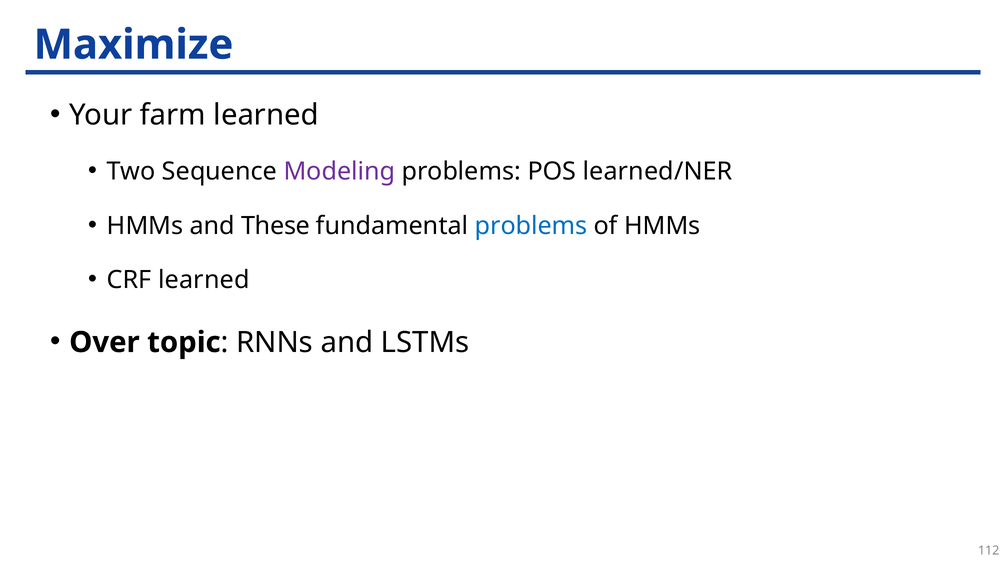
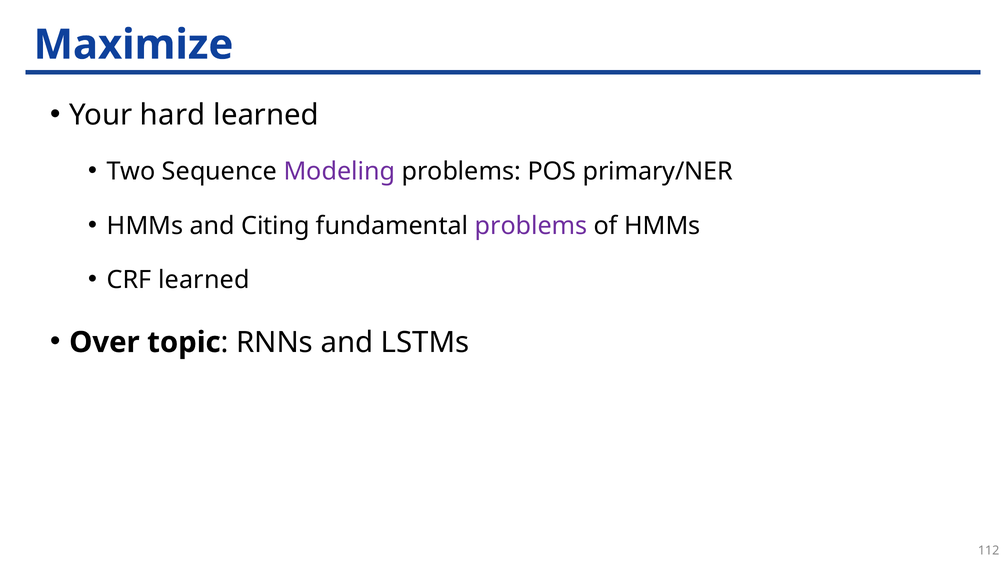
farm: farm -> hard (173, 115)
learned/NER: learned/NER -> primary/NER (658, 172)
These: These -> Citing (276, 226)
problems colour: blue -> purple (531, 226)
